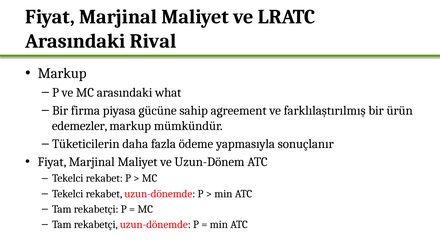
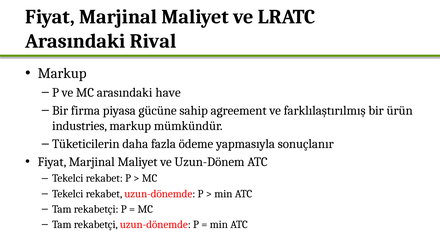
what: what -> have (168, 92)
edemezler: edemezler -> industries (80, 126)
